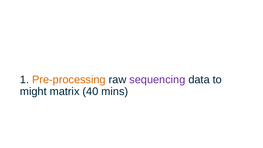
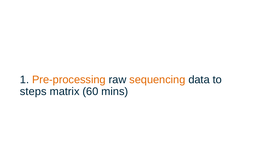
sequencing colour: purple -> orange (157, 80)
might: might -> steps (33, 91)
40: 40 -> 60 (90, 91)
